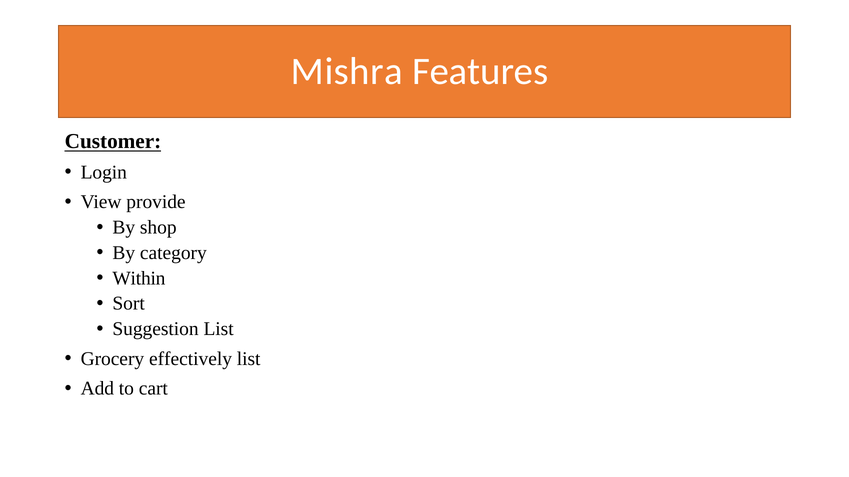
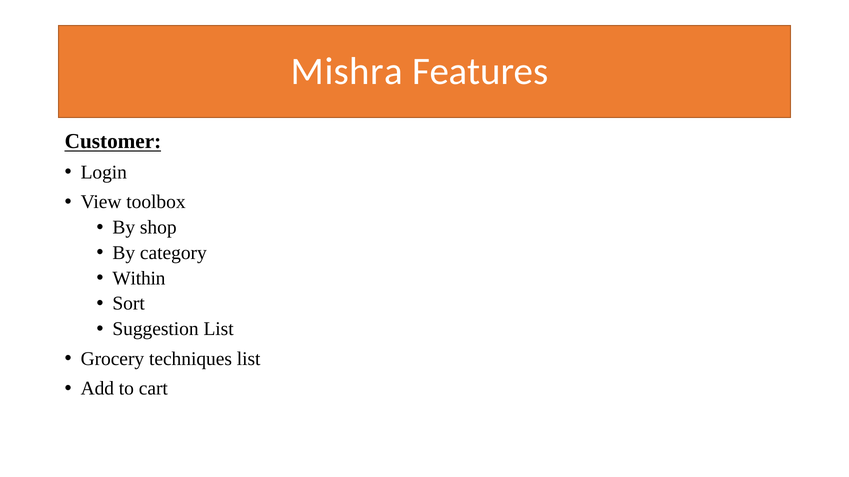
provide: provide -> toolbox (156, 202)
effectively: effectively -> techniques (191, 359)
